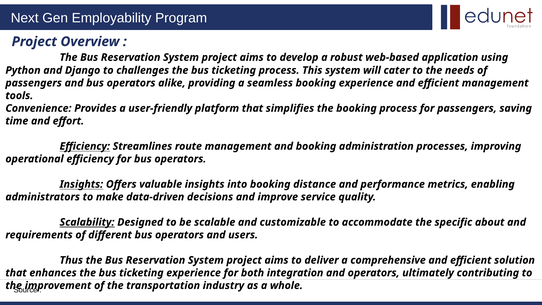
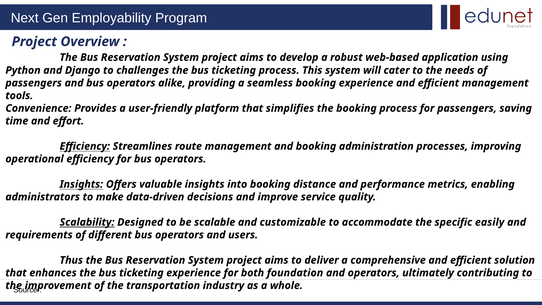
about: about -> easily (490, 222)
integration: integration -> foundation (295, 273)
